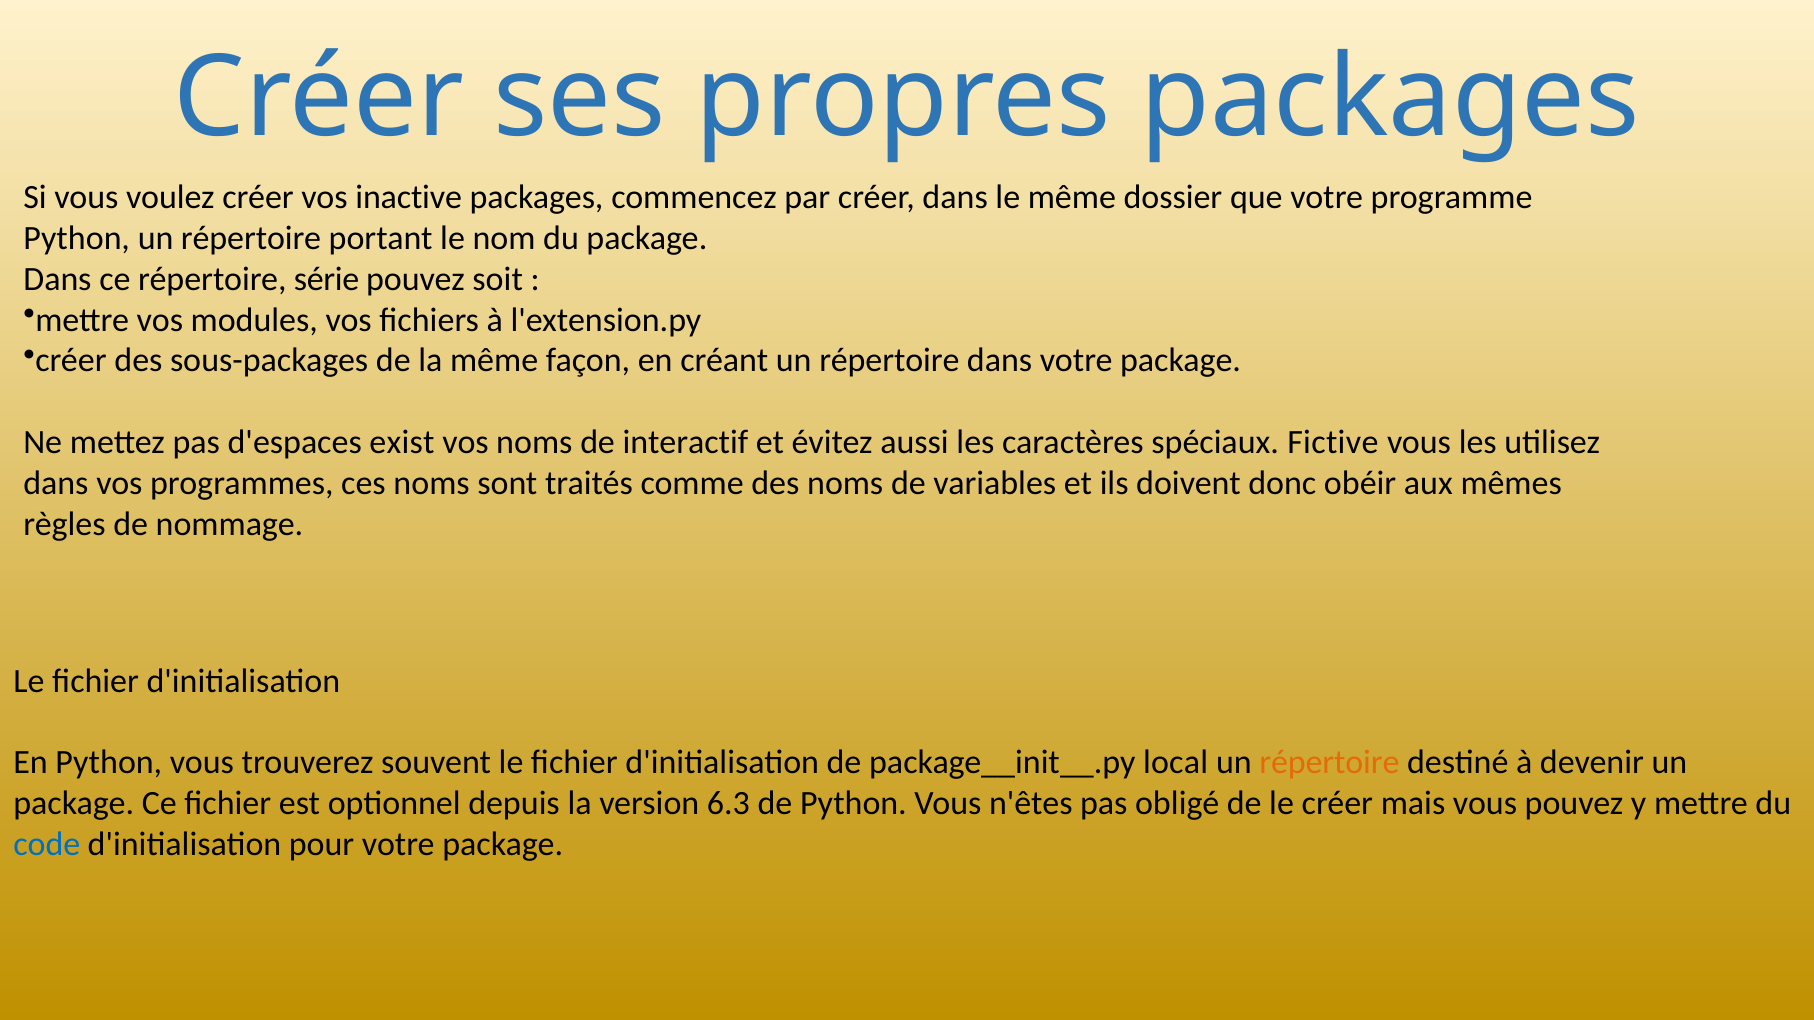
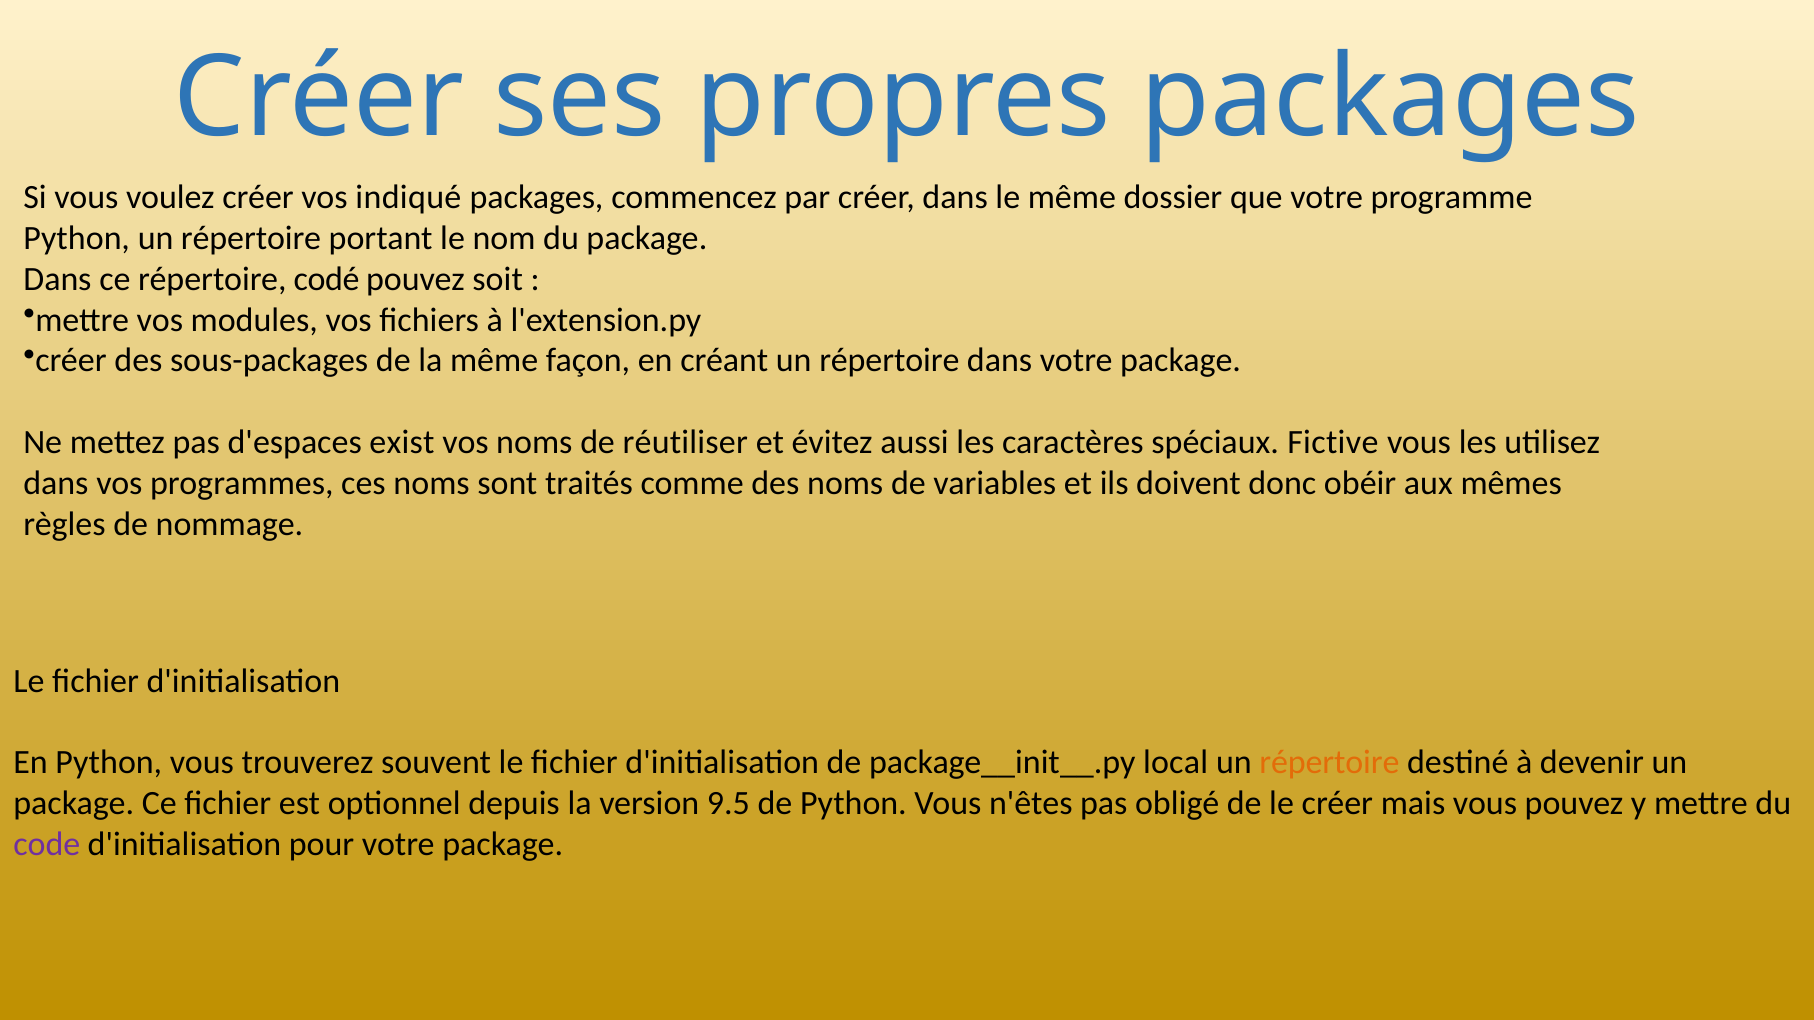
inactive: inactive -> indiqué (408, 198)
série: série -> codé (327, 279)
interactif: interactif -> réutiliser (685, 443)
6.3: 6.3 -> 9.5 (728, 804)
code colour: blue -> purple (47, 845)
